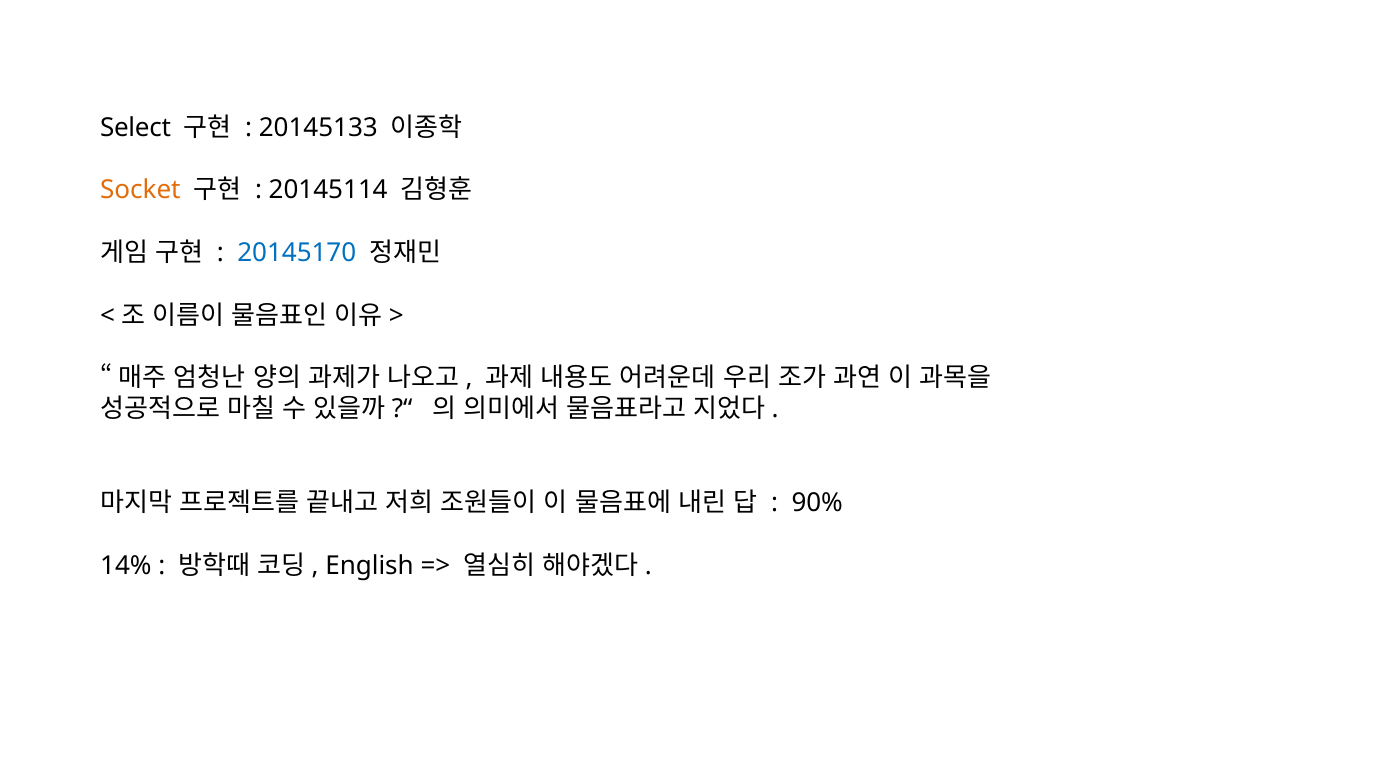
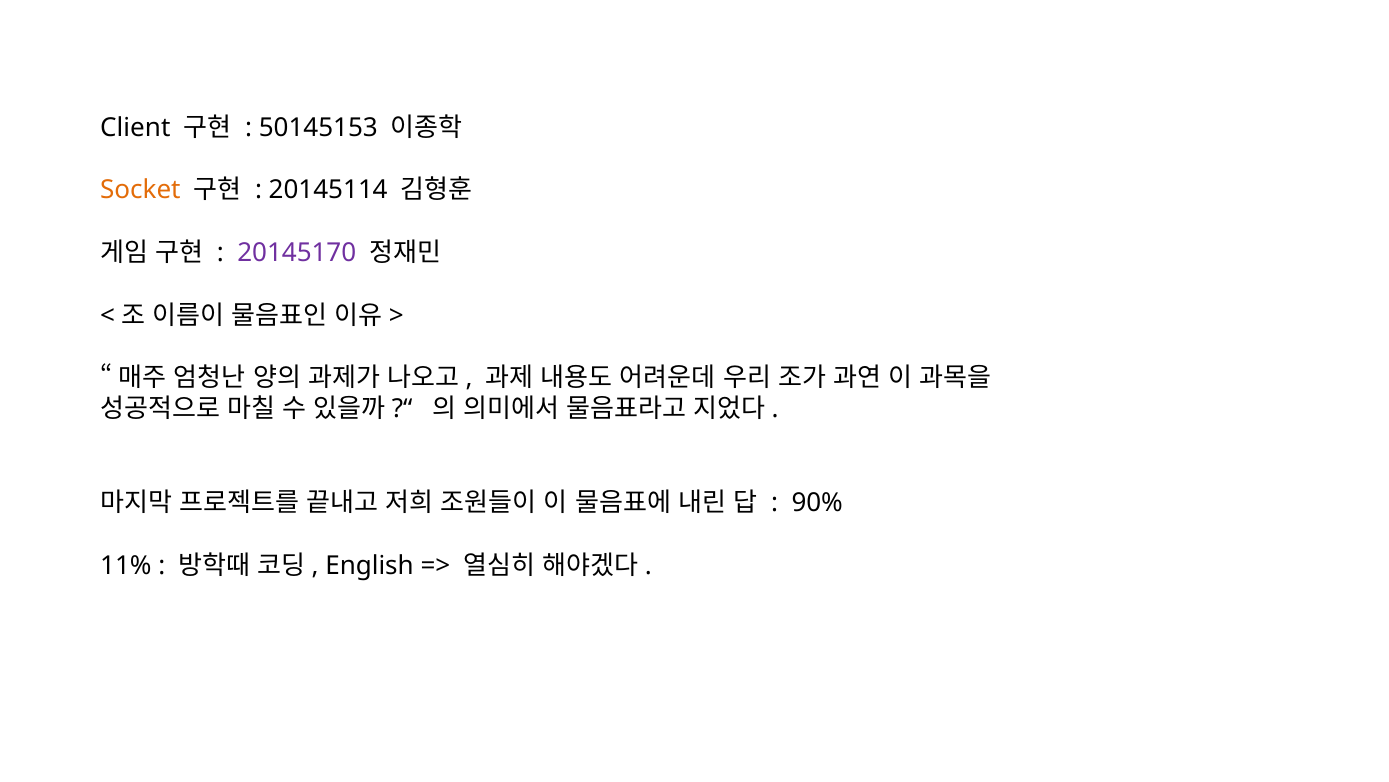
Select: Select -> Client (135, 128)
20145133: 20145133 -> 50145153 (318, 128)
20145170 colour: blue -> purple (297, 253)
14%: 14% -> 11% (126, 565)
